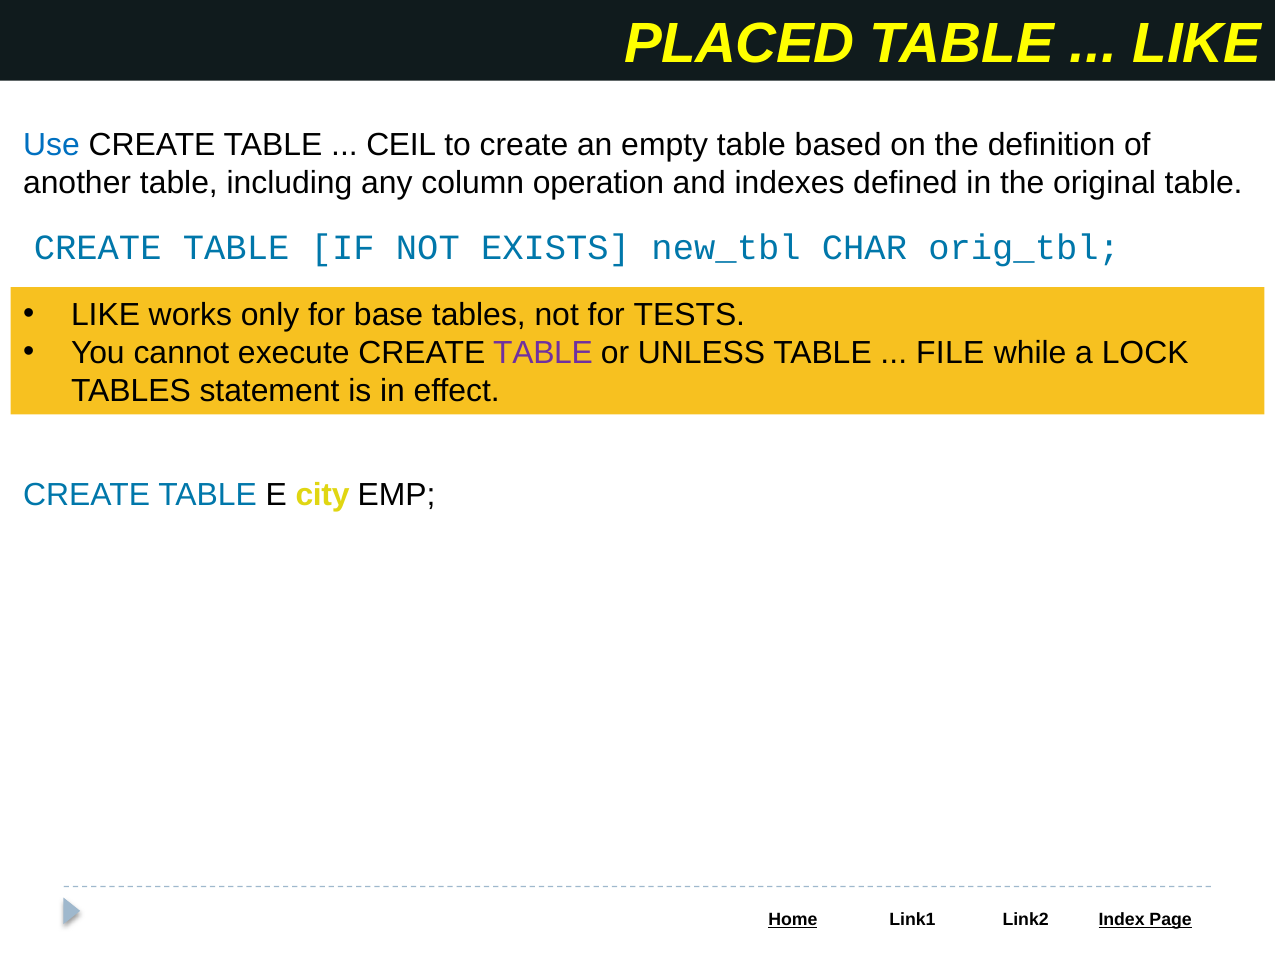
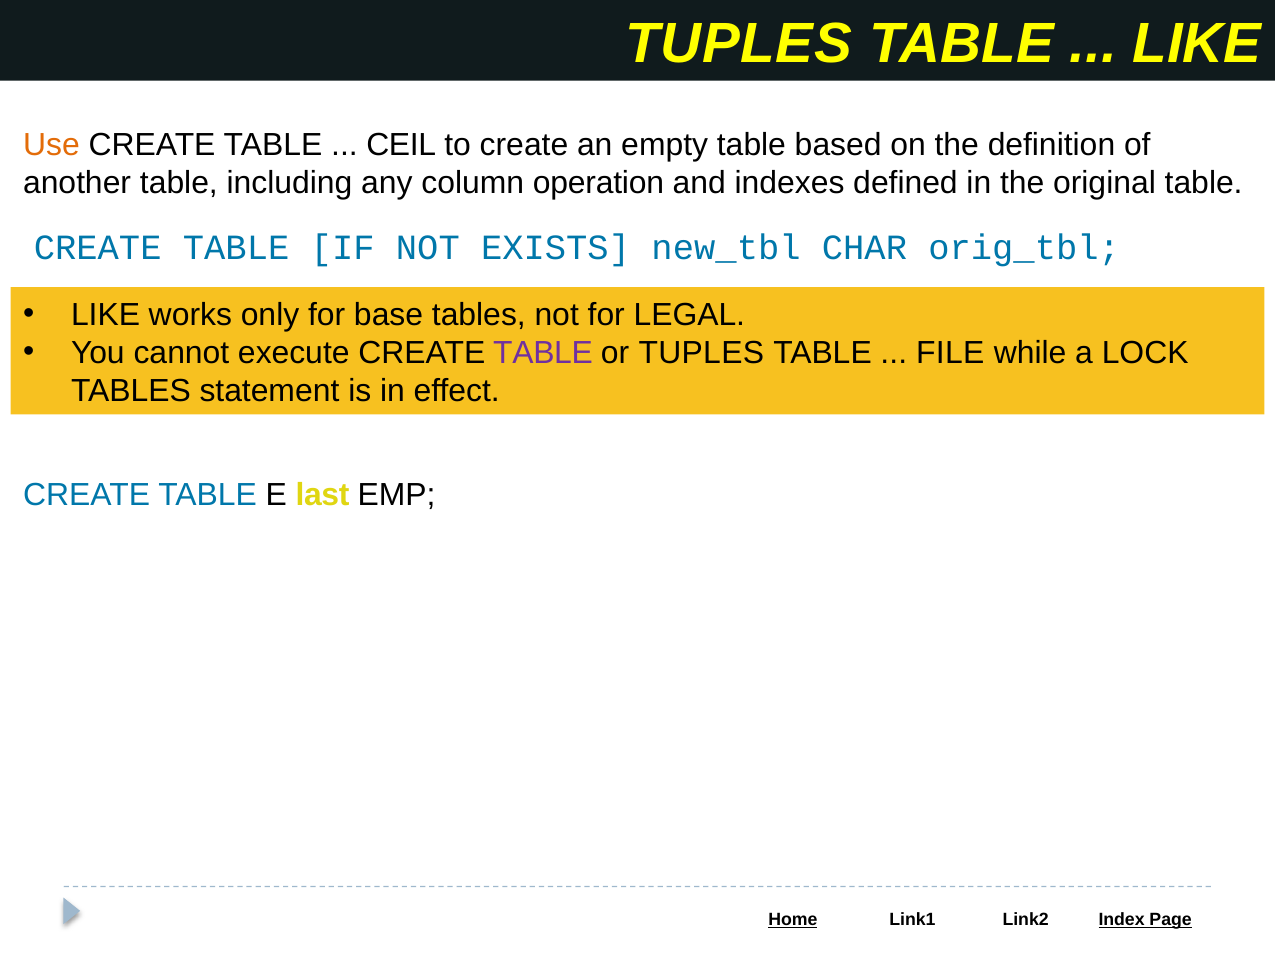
PLACED: PLACED -> TUPLES (739, 44)
Use colour: blue -> orange (52, 144)
TESTS: TESTS -> LEGAL (689, 314)
or UNLESS: UNLESS -> TUPLES (701, 353)
city: city -> last (323, 495)
